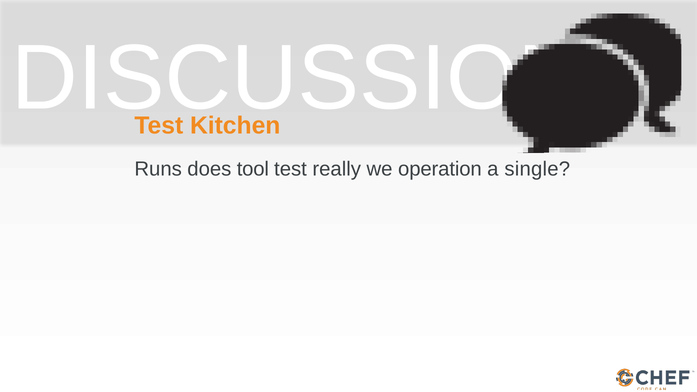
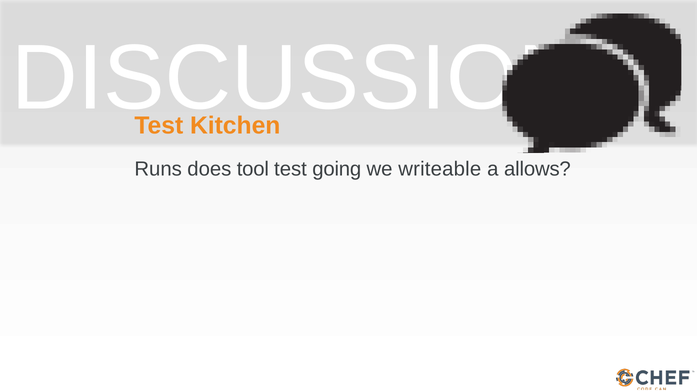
really: really -> going (337, 169)
operation: operation -> writeable (440, 169)
single: single -> allows (537, 169)
